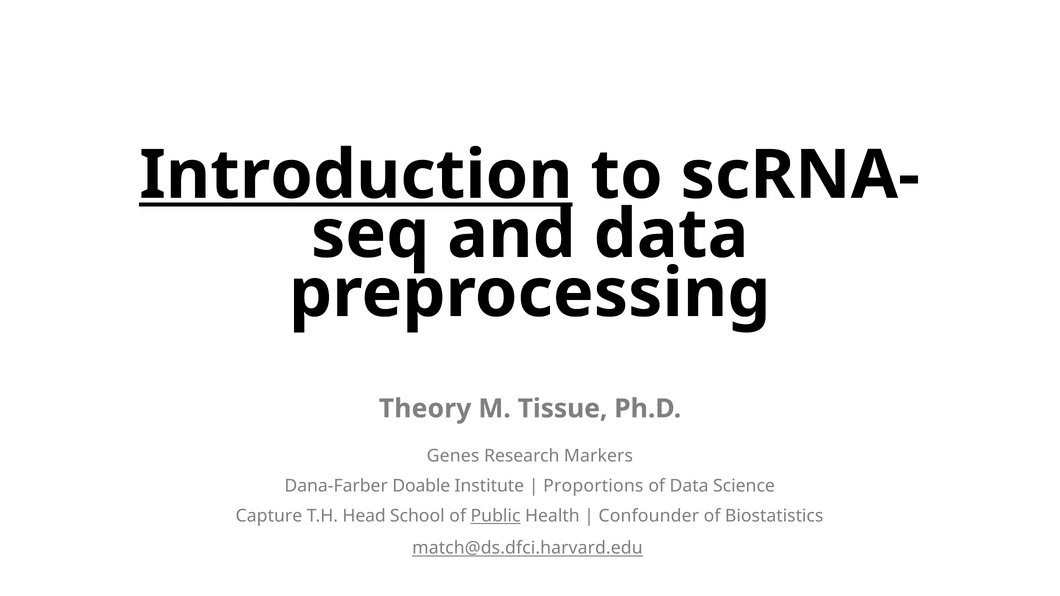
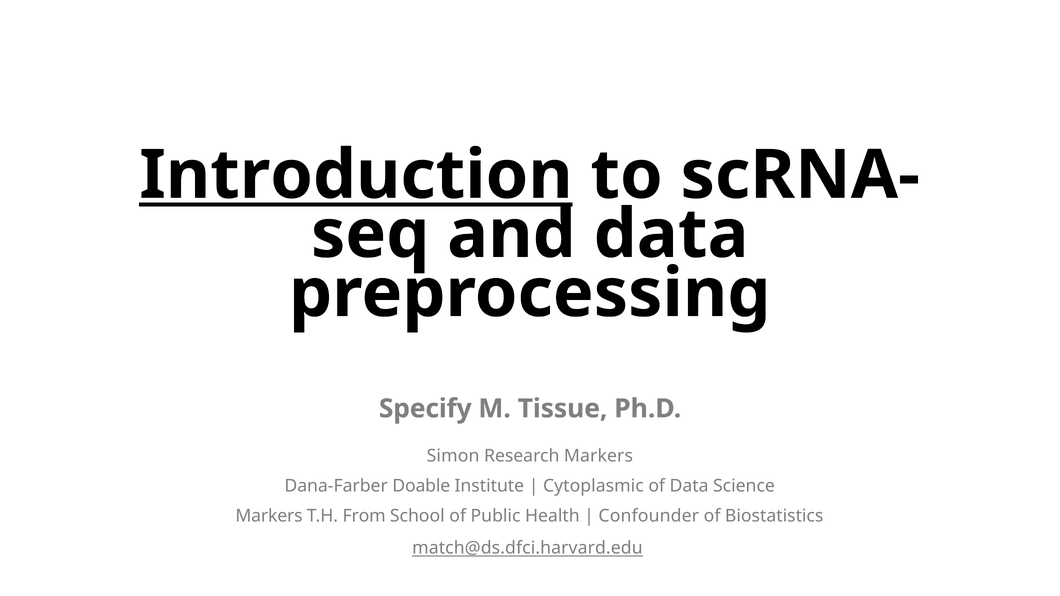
Theory: Theory -> Specify (425, 409)
Genes: Genes -> Simon (453, 456)
Proportions: Proportions -> Cytoplasmic (593, 486)
Capture: Capture -> Markers (269, 516)
Head: Head -> From (364, 516)
Public underline: present -> none (496, 516)
